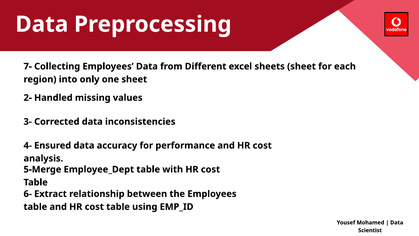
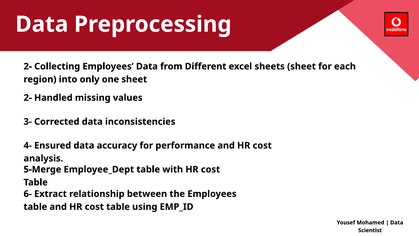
7-: 7- -> 2- (28, 66)
